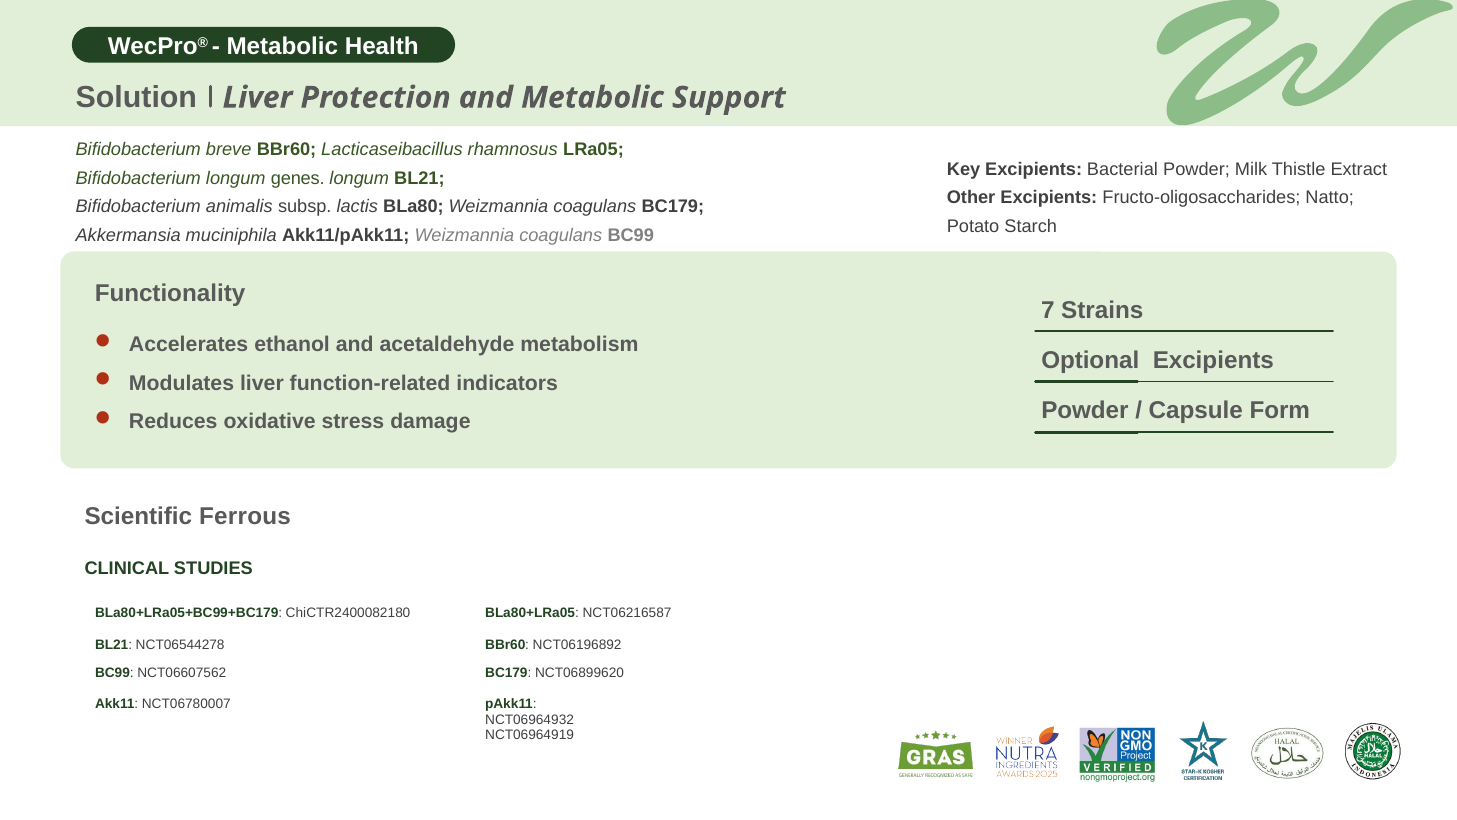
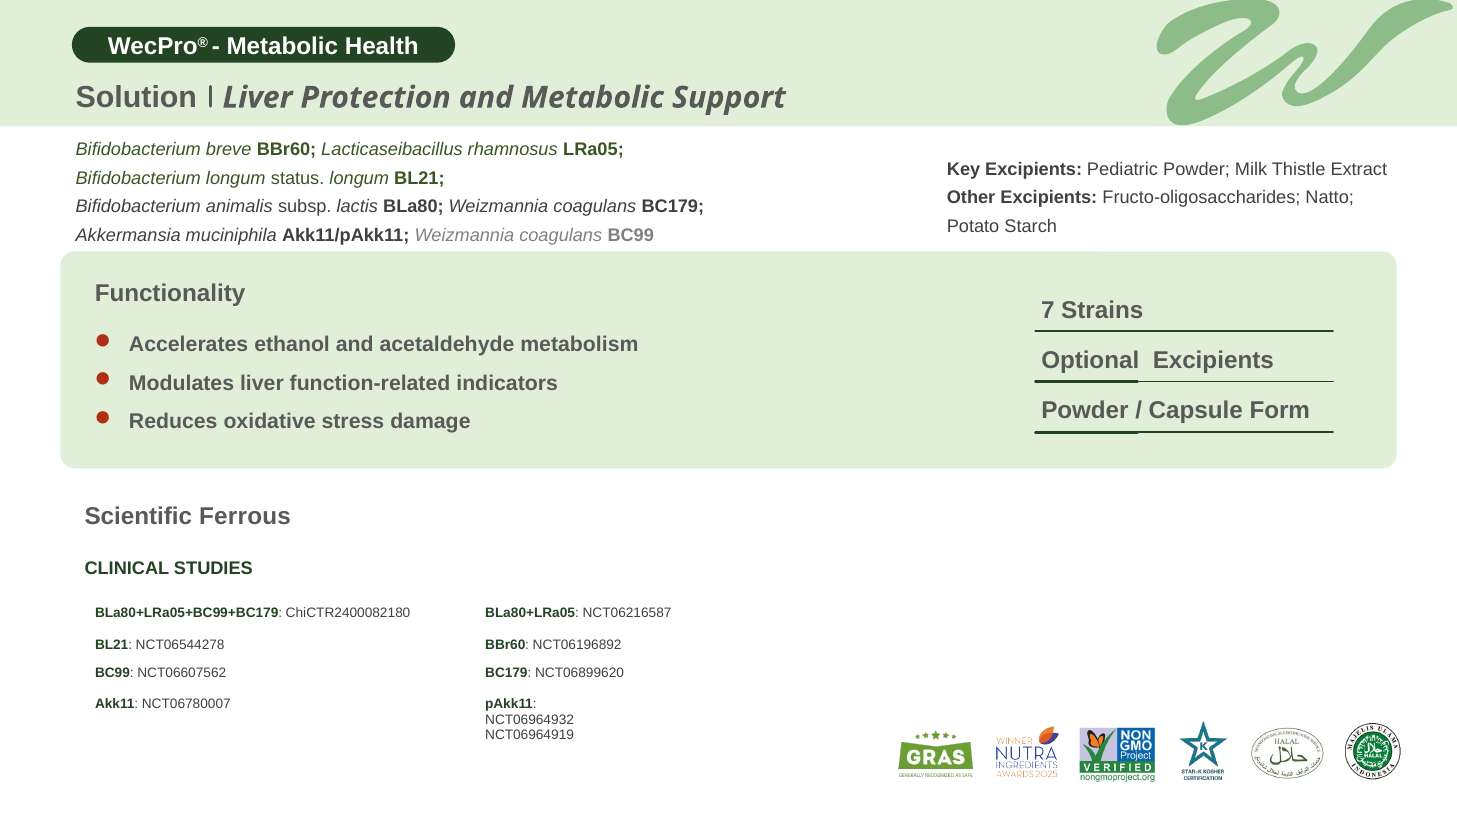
Bacterial: Bacterial -> Pediatric (1122, 169)
genes: genes -> status (298, 178)
